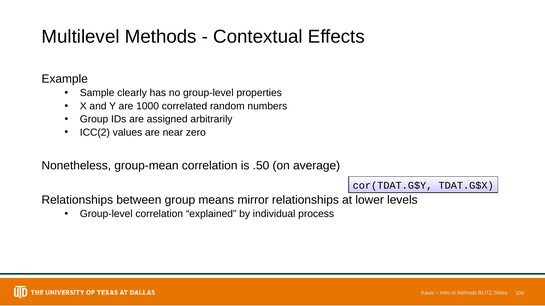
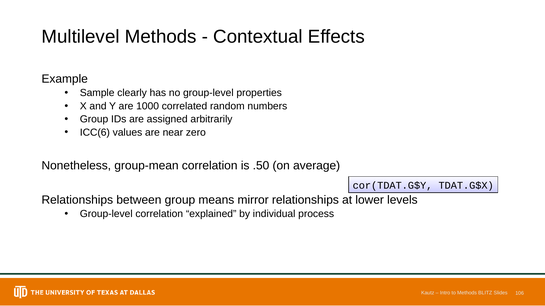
ICC(2: ICC(2 -> ICC(6 (95, 133)
